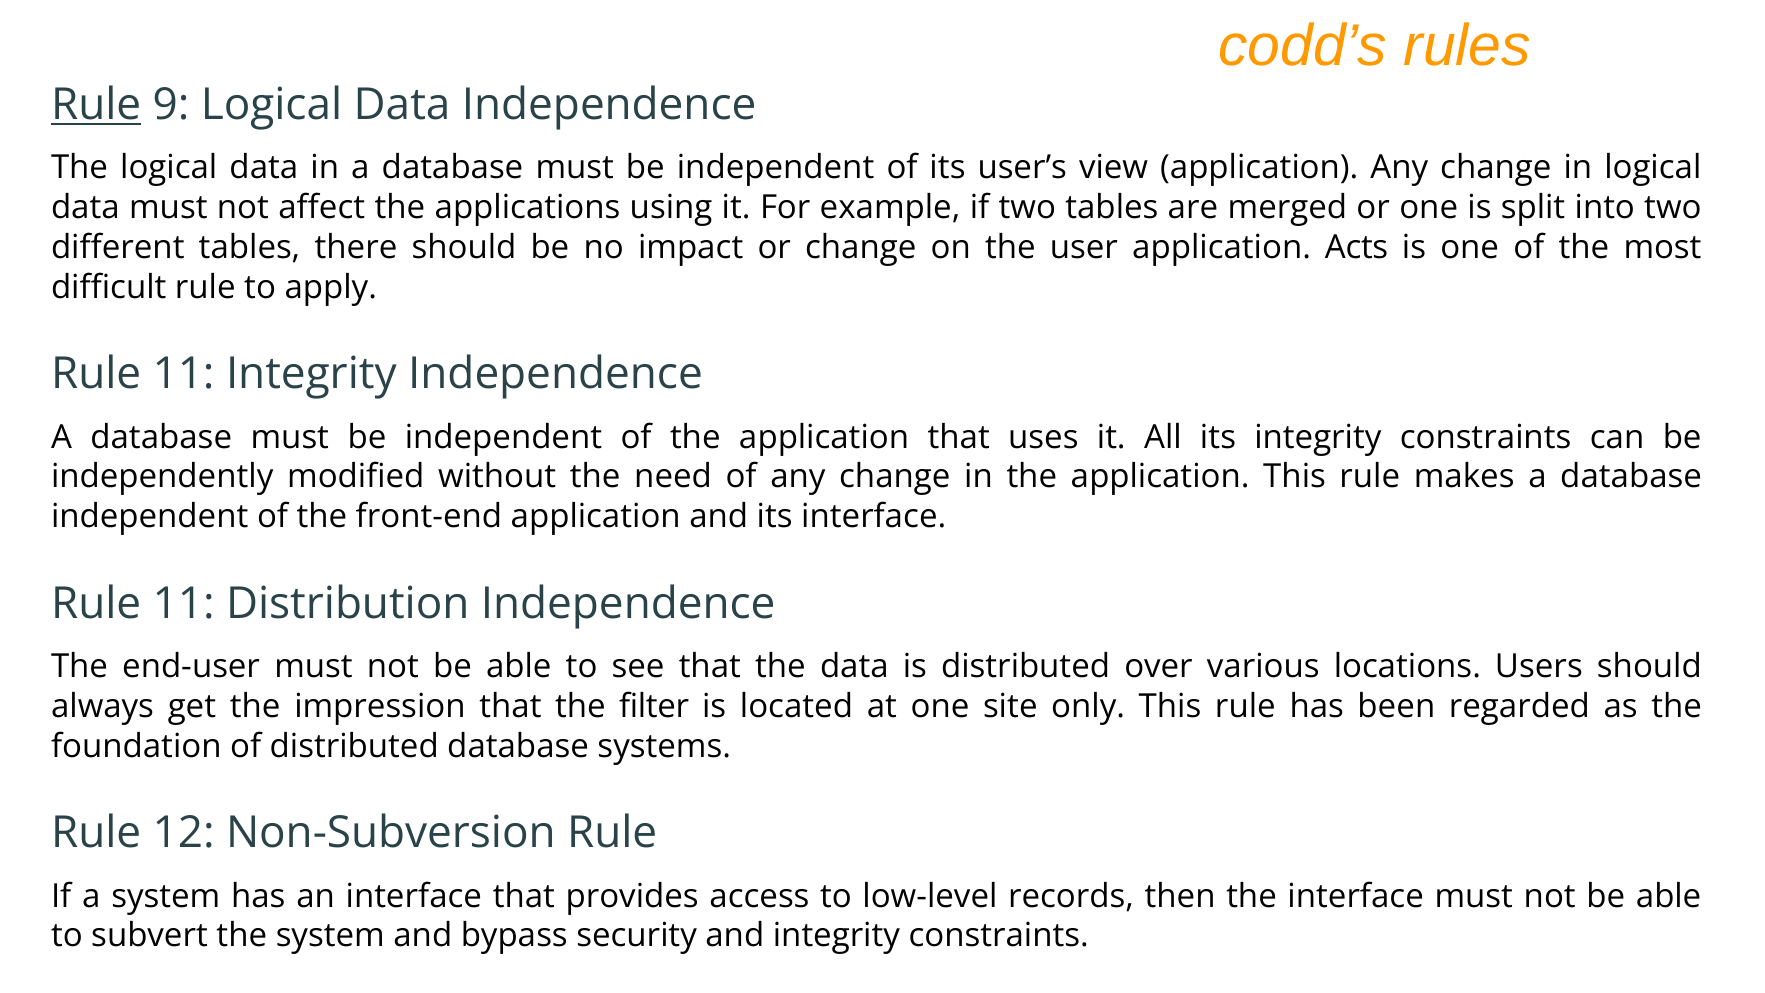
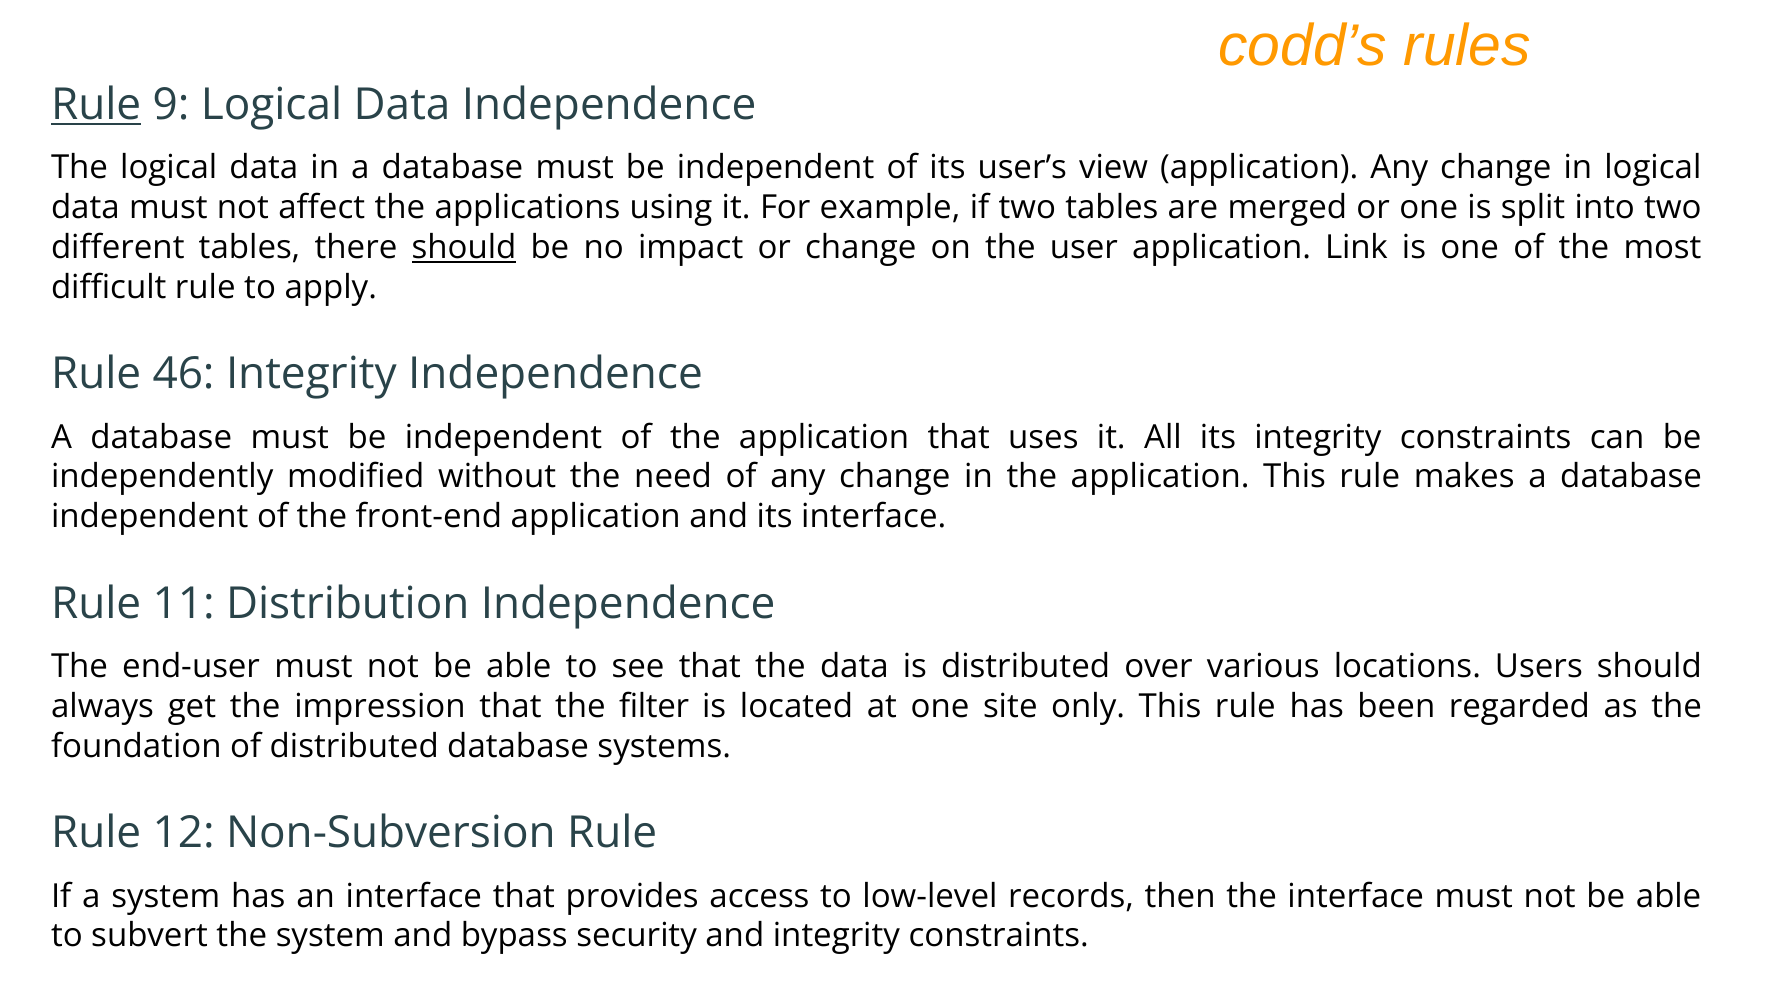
should underline: none -> present (464, 247)
Acts: Acts -> Link (1357, 247)
11: 11 -> 46 (184, 374)
